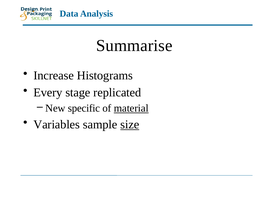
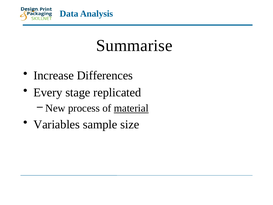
Histograms: Histograms -> Differences (105, 75)
specific: specific -> process (84, 108)
size underline: present -> none (130, 124)
